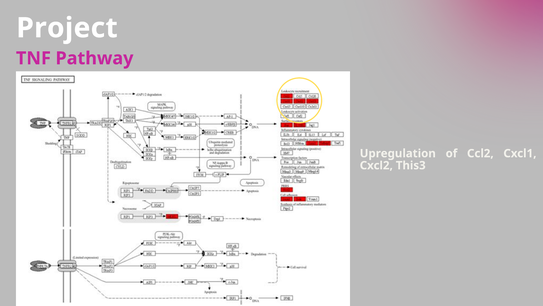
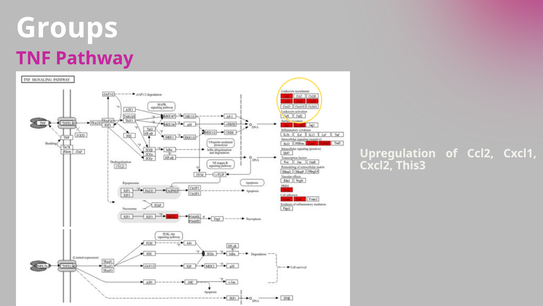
Project: Project -> Groups (67, 28)
